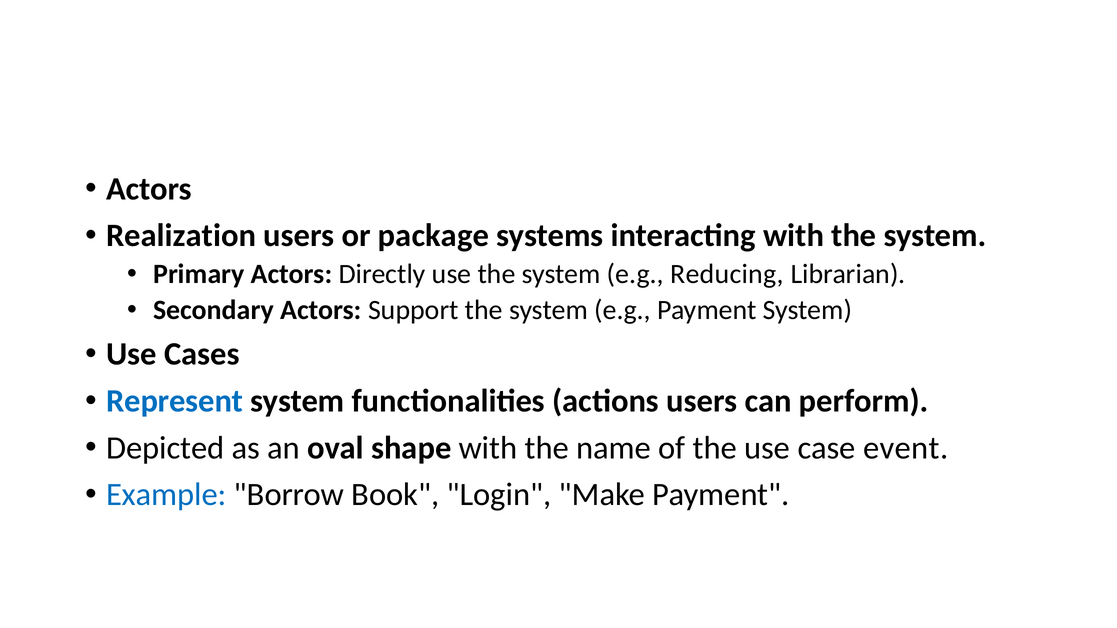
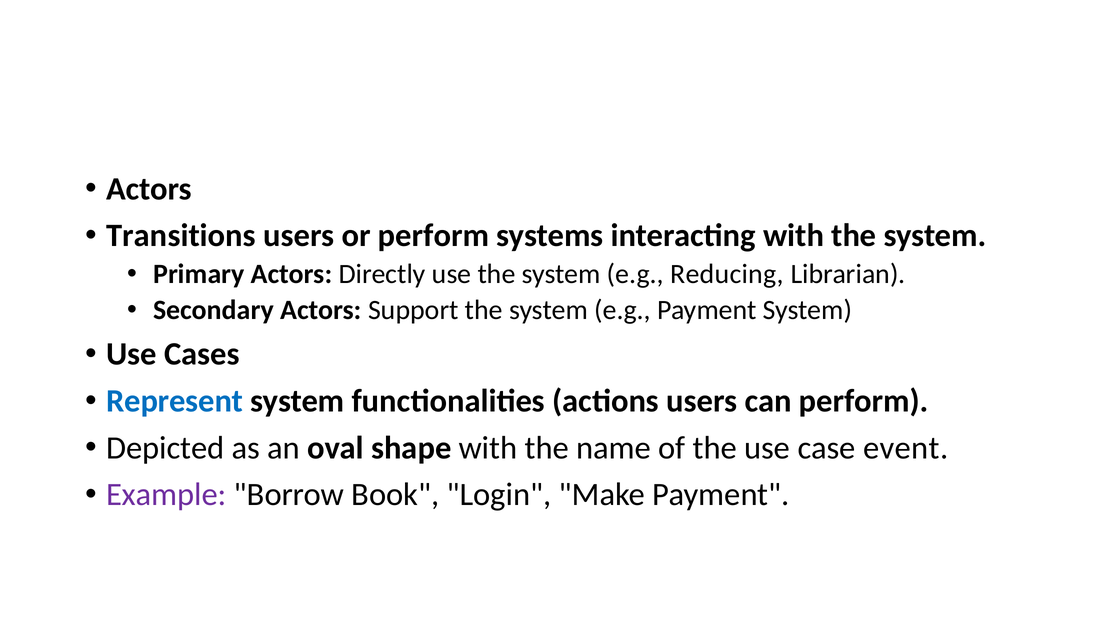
Realization: Realization -> Transitions (181, 236)
or package: package -> perform (434, 236)
Example colour: blue -> purple (166, 495)
